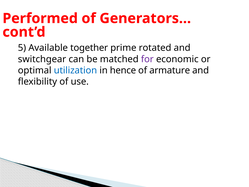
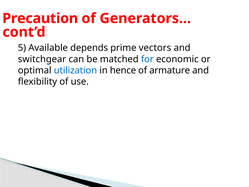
Performed: Performed -> Precaution (40, 18)
together: together -> depends (89, 48)
rotated: rotated -> vectors (155, 48)
for colour: purple -> blue (147, 59)
